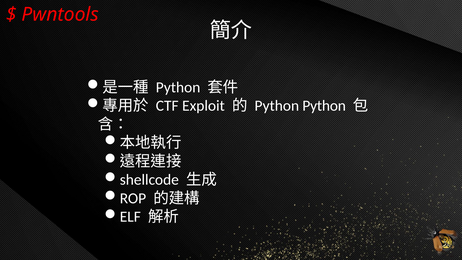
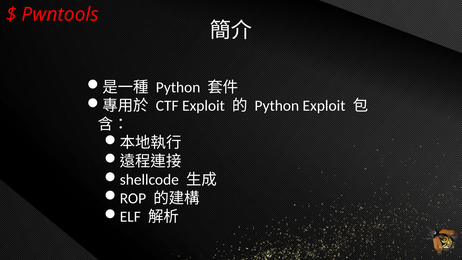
Python Python: Python -> Exploit (324, 106)
